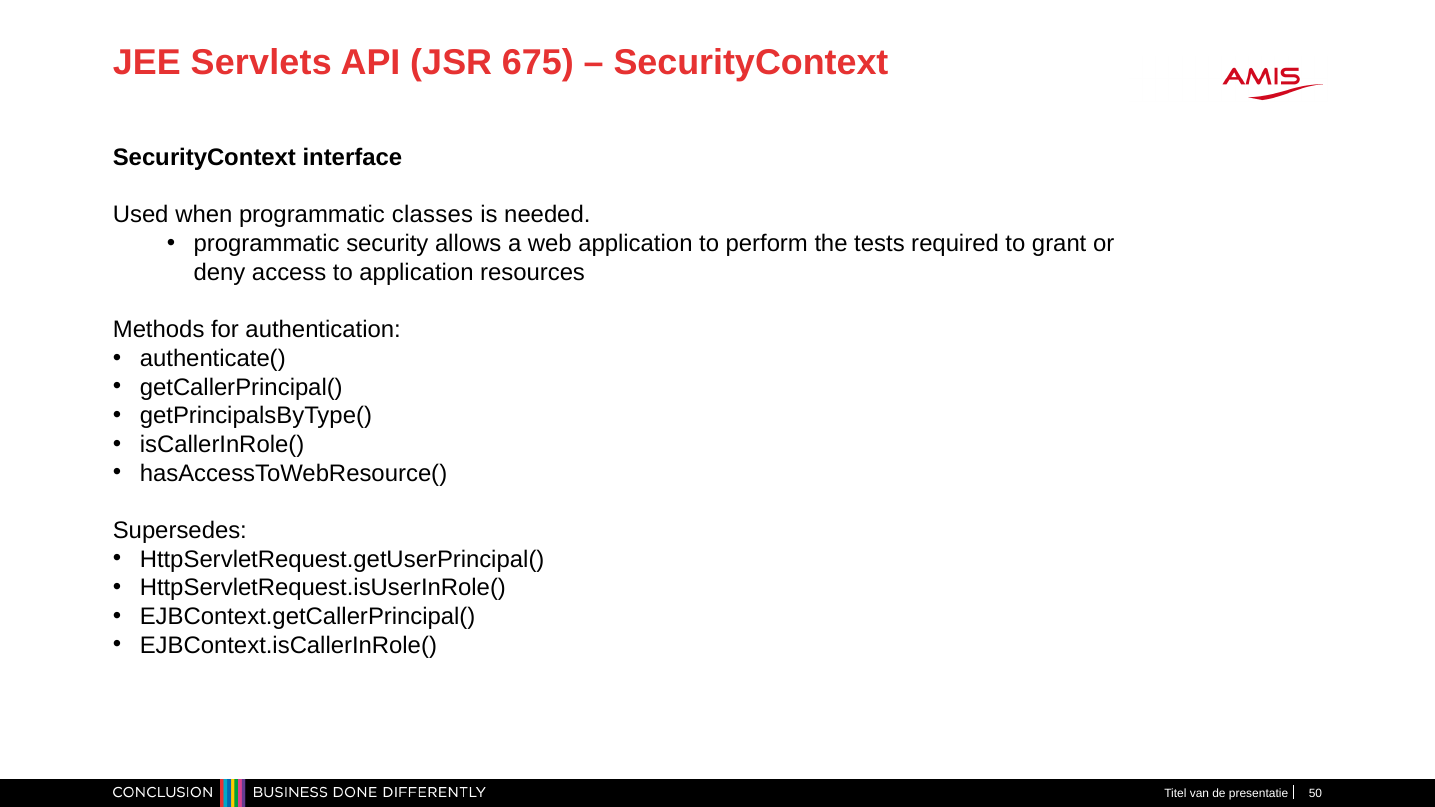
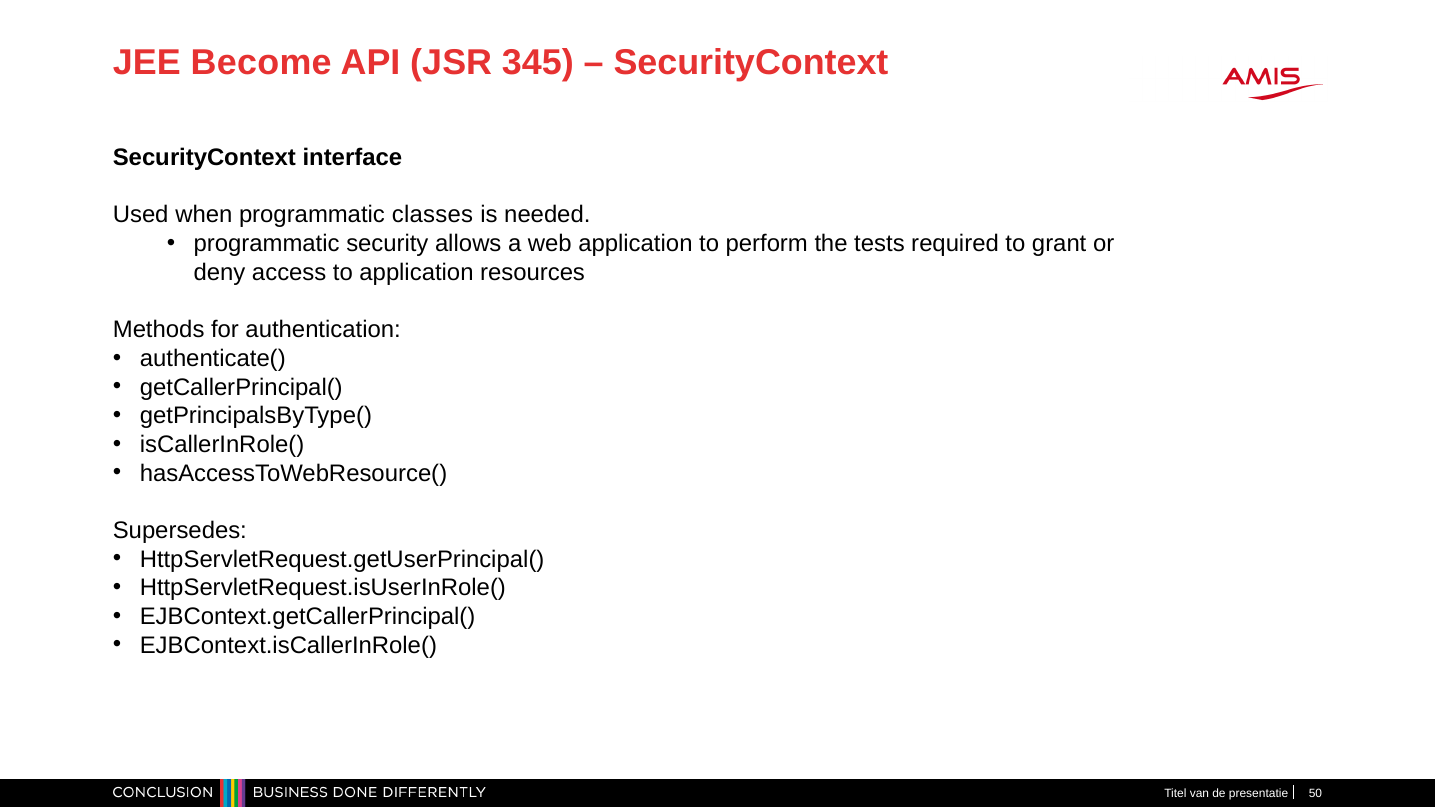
Servlets: Servlets -> Become (261, 62)
675: 675 -> 345 (538, 62)
